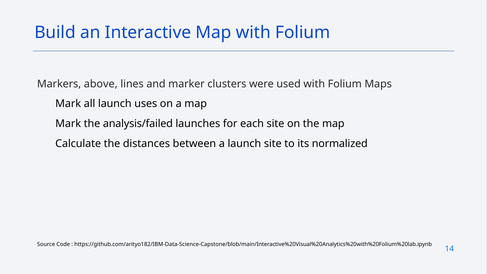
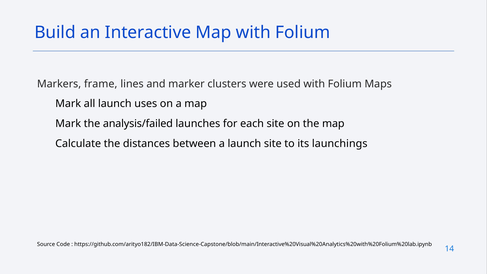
above: above -> frame (101, 84)
normalized: normalized -> launchings (340, 143)
